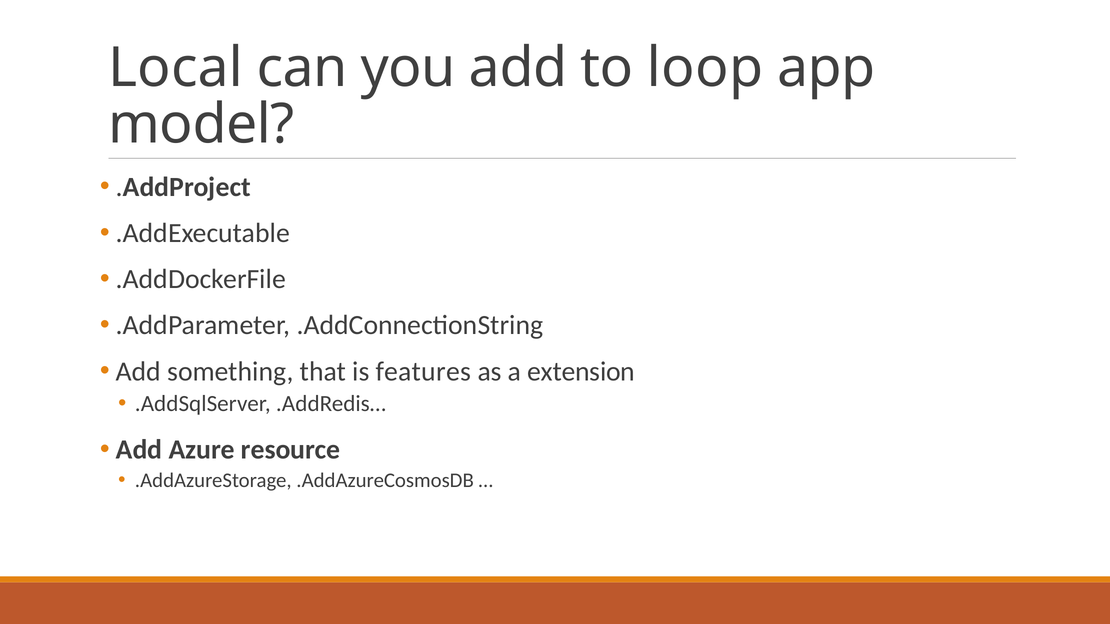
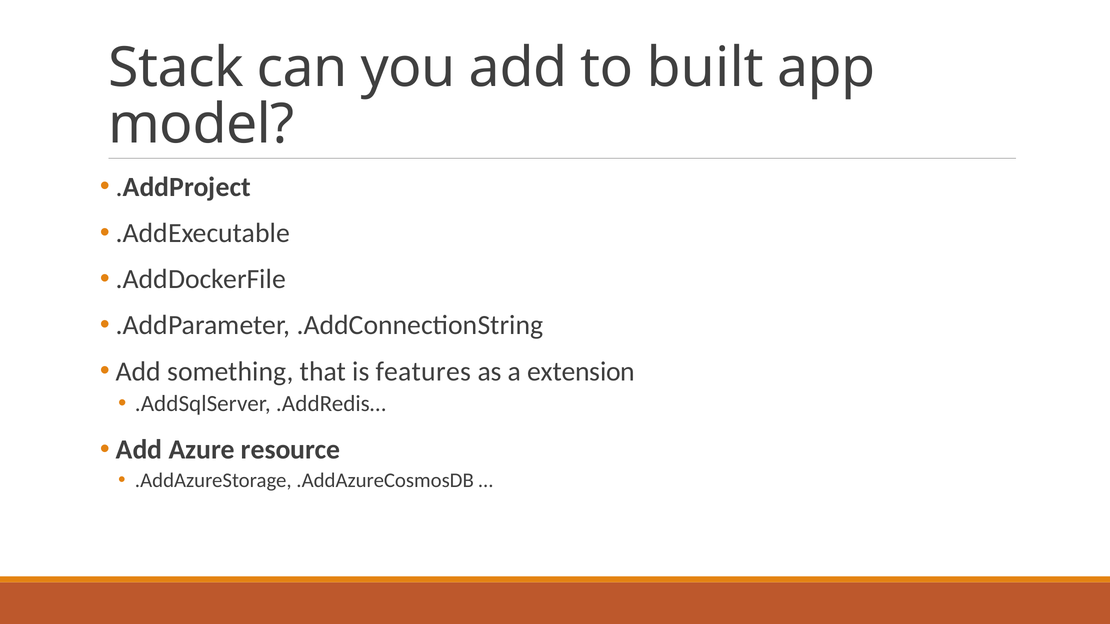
Local: Local -> Stack (176, 68)
loop: loop -> built (705, 68)
